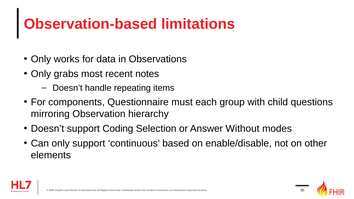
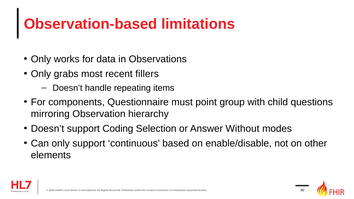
notes: notes -> fillers (147, 74)
each: each -> point (206, 102)
